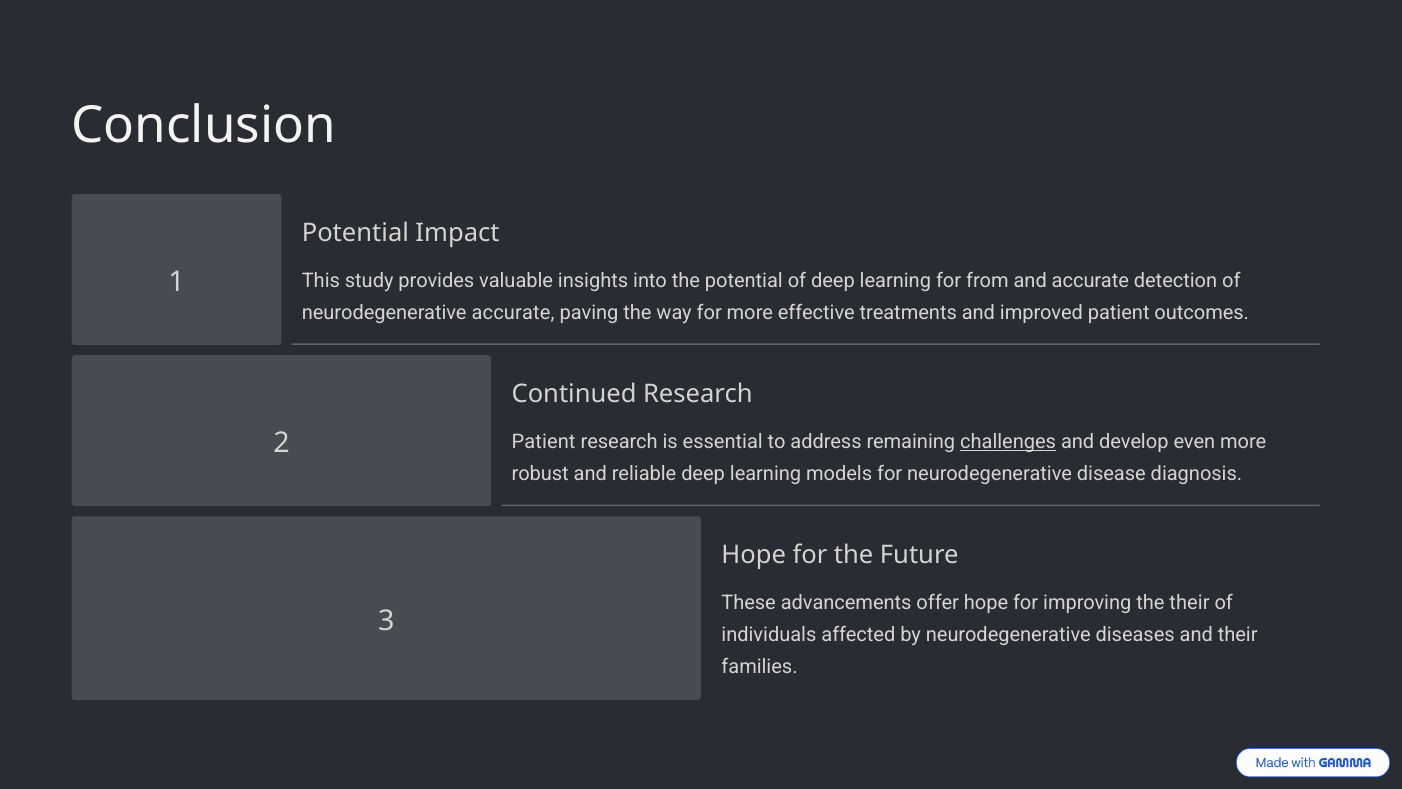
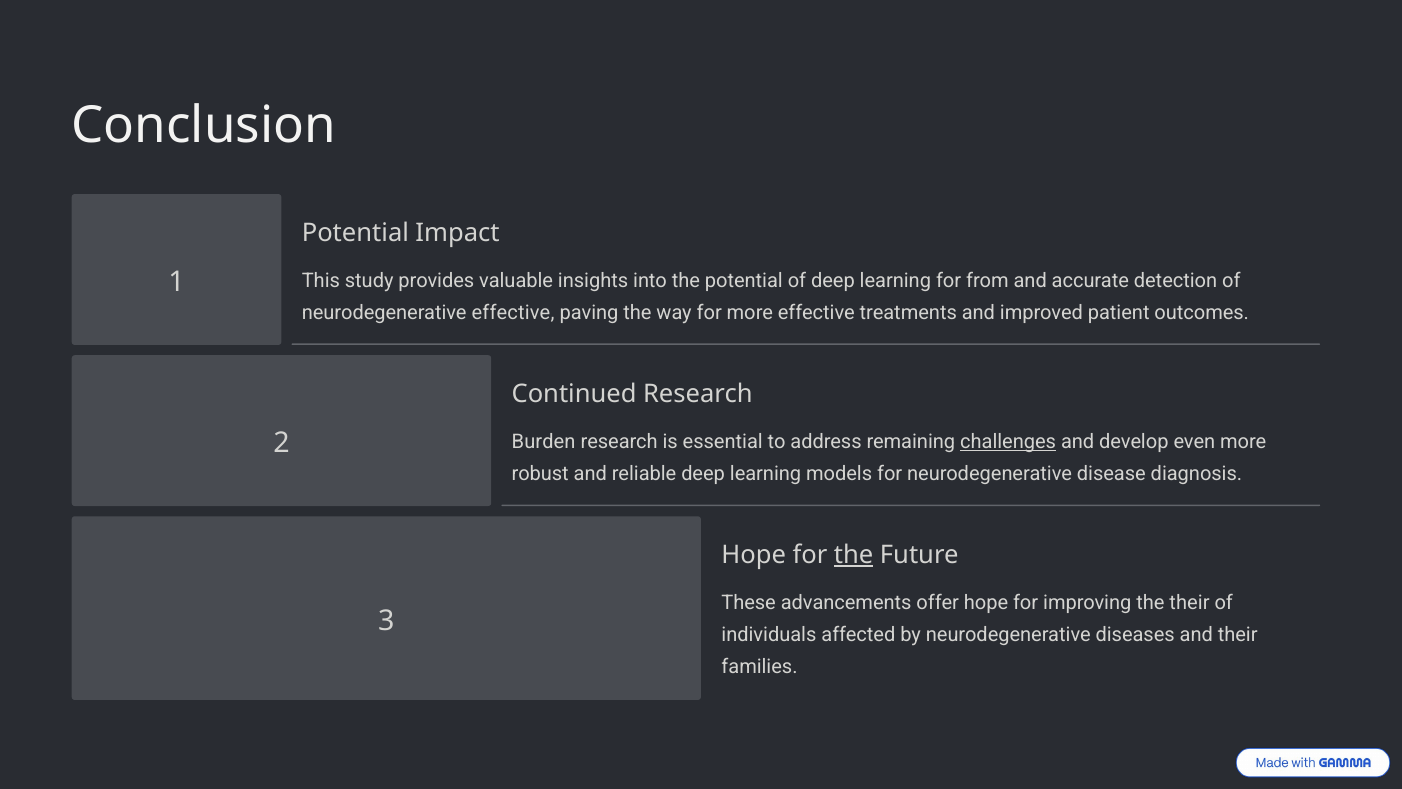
neurodegenerative accurate: accurate -> effective (513, 313)
Patient: Patient -> Burden (544, 441)
the underline: none -> present (854, 555)
